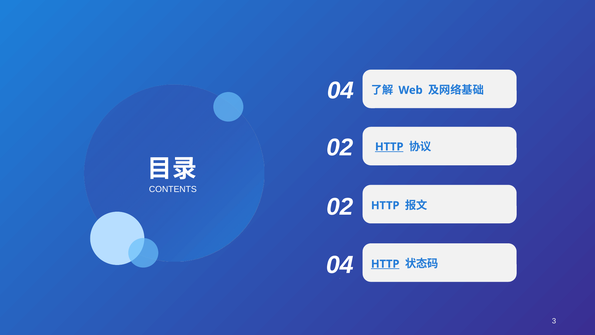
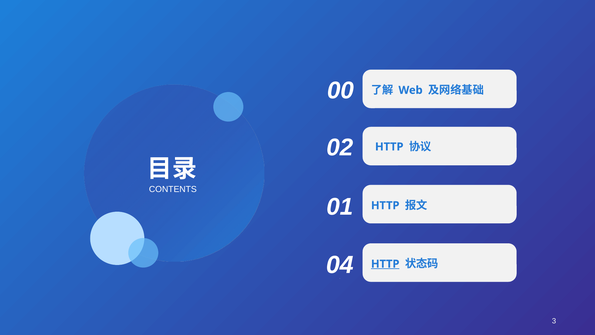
0 4: 4 -> 0 (347, 91)
HTTP underline: present -> none (389, 147)
2: 2 -> 1 (347, 207)
